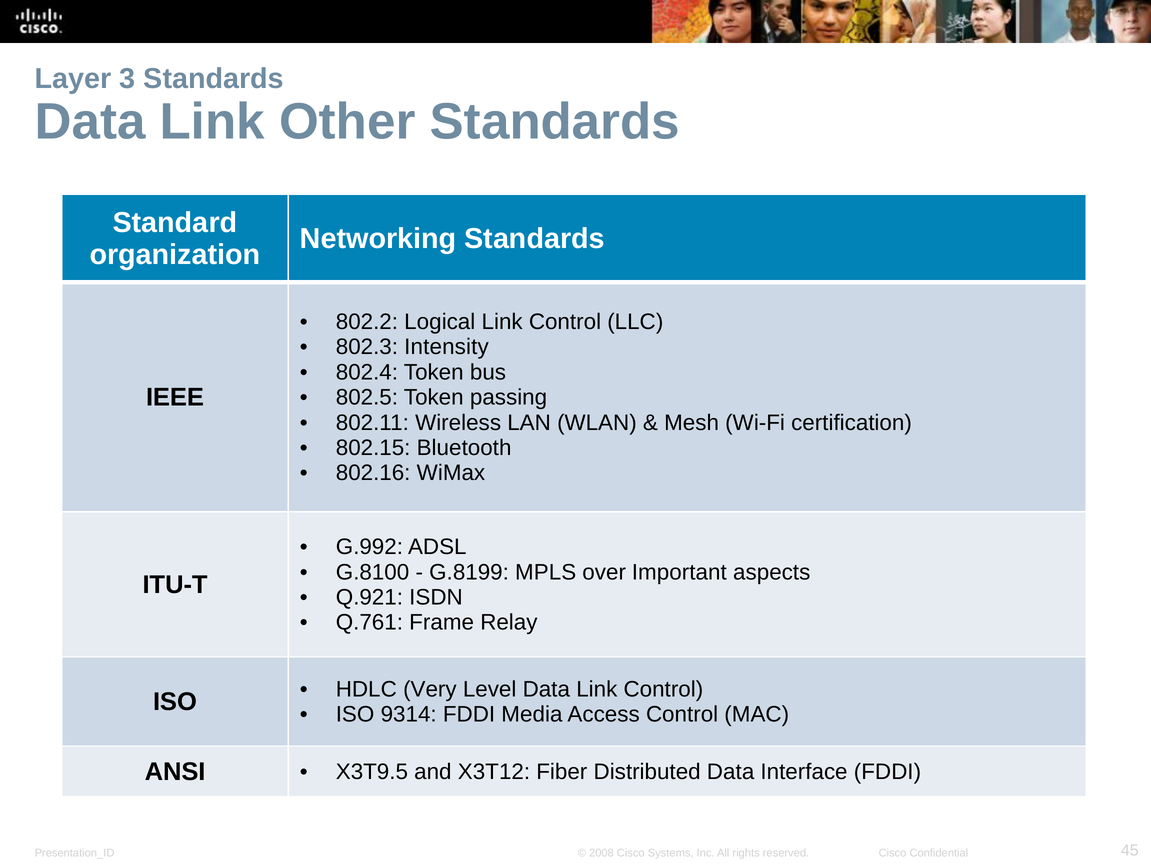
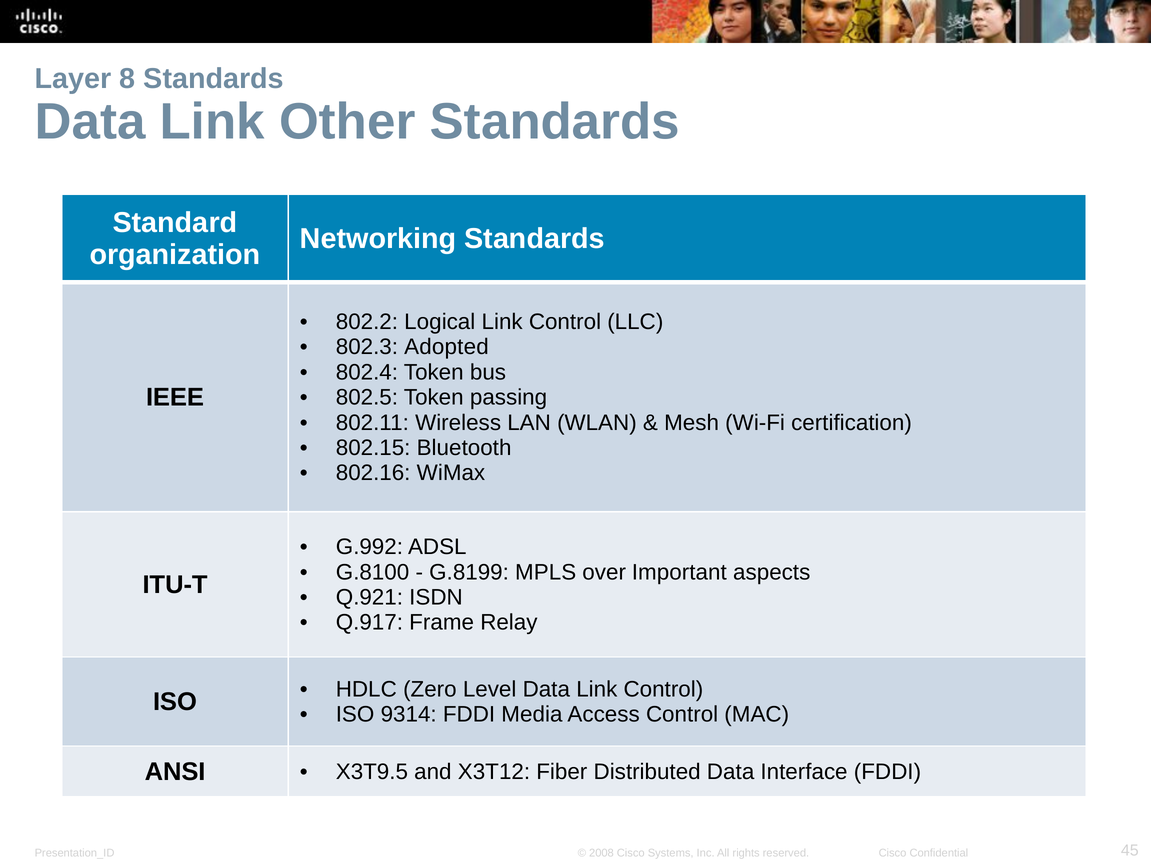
3: 3 -> 8 (127, 79)
Intensity: Intensity -> Adopted (446, 347)
Q.761: Q.761 -> Q.917 (369, 622)
Very: Very -> Zero (430, 689)
